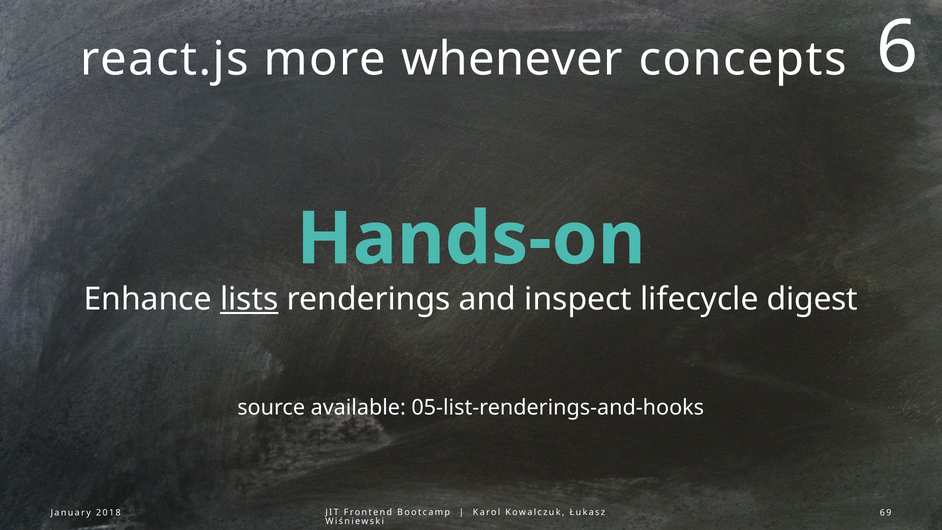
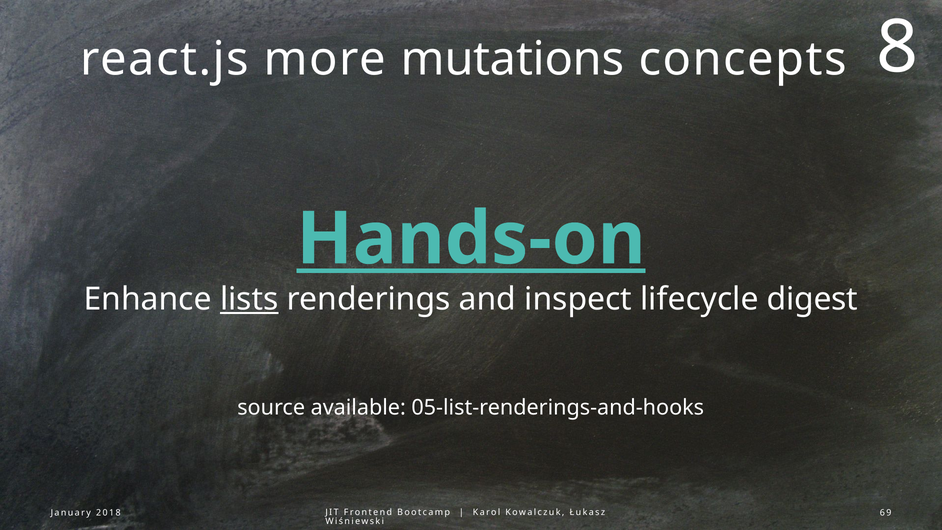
whenever: whenever -> mutations (512, 59)
6: 6 -> 8 (897, 47)
Hands-on underline: none -> present (471, 239)
